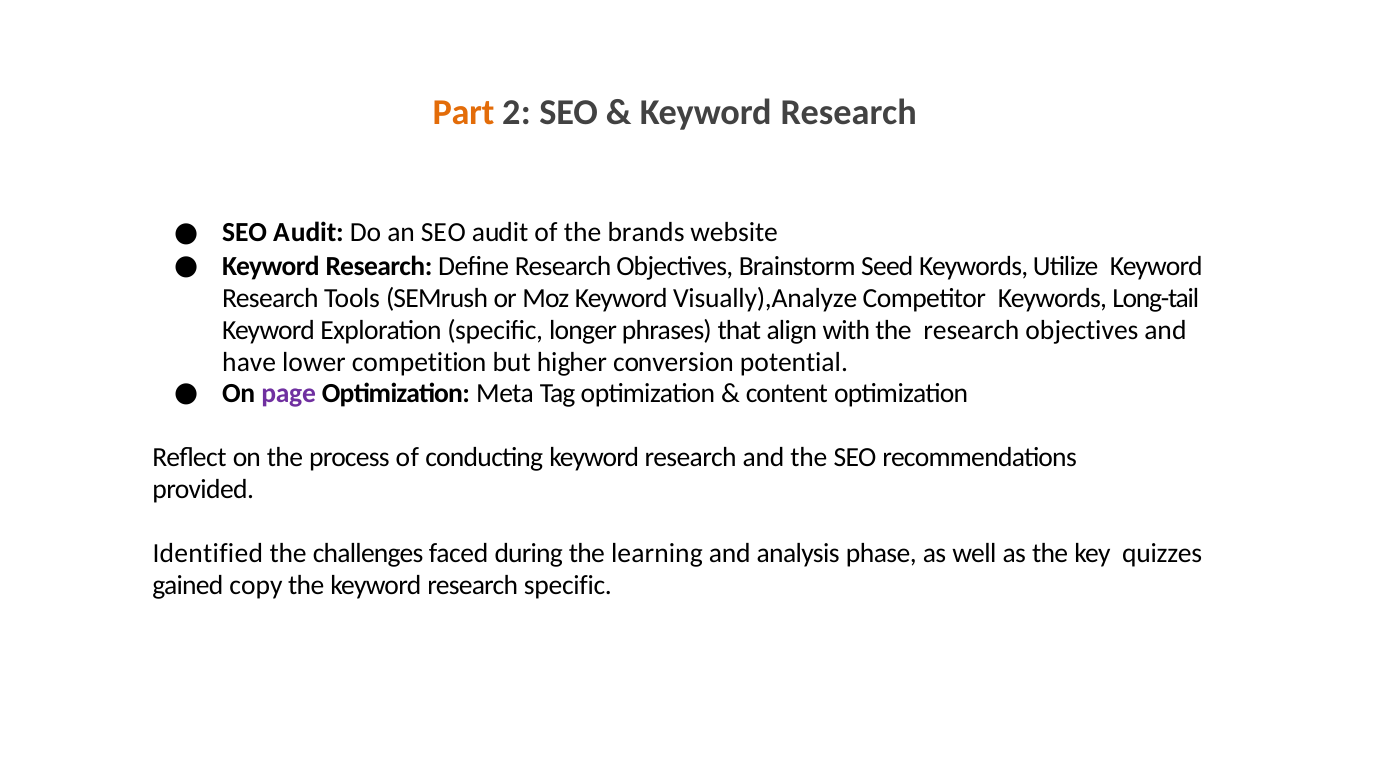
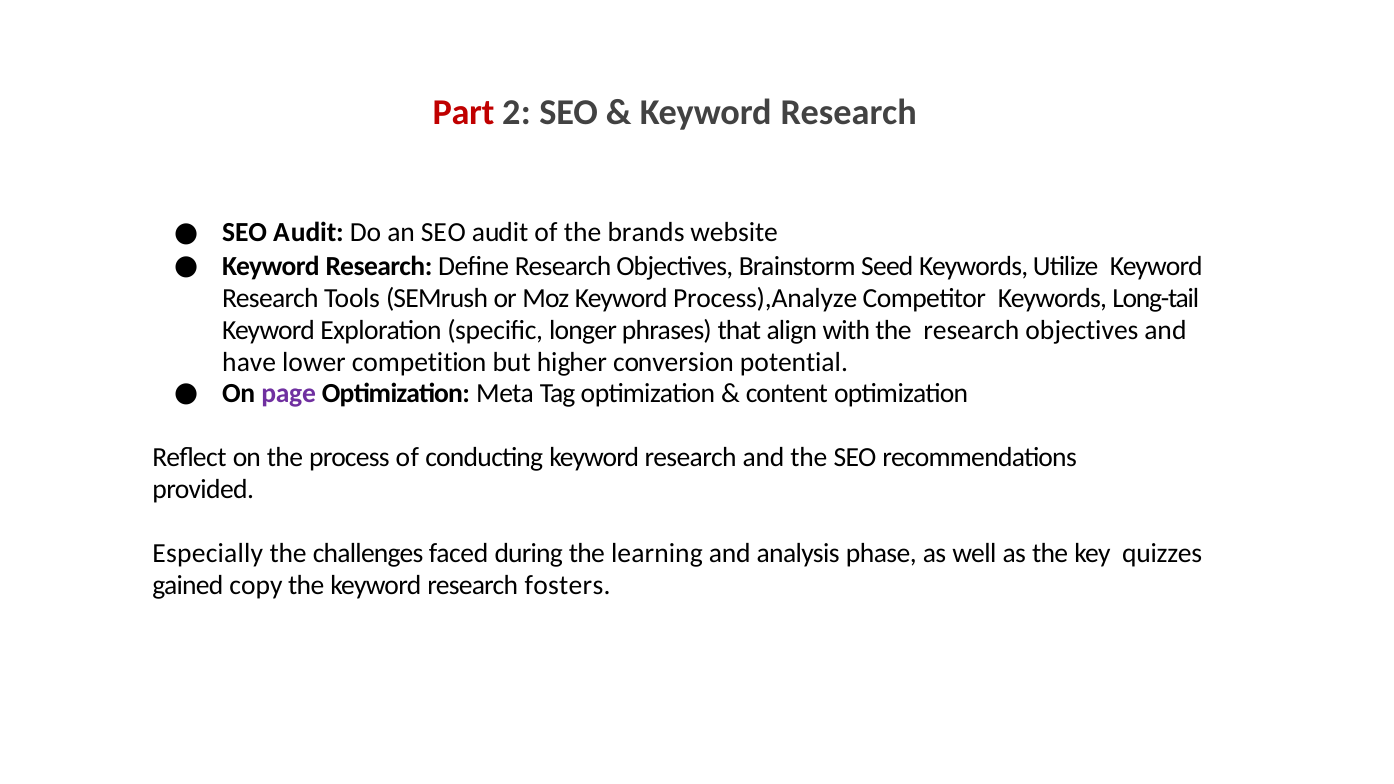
Part colour: orange -> red (464, 113)
Visually),Analyze: Visually),Analyze -> Process),Analyze (765, 298)
Identified: Identified -> Especially (208, 554)
research specific: specific -> fosters (568, 586)
